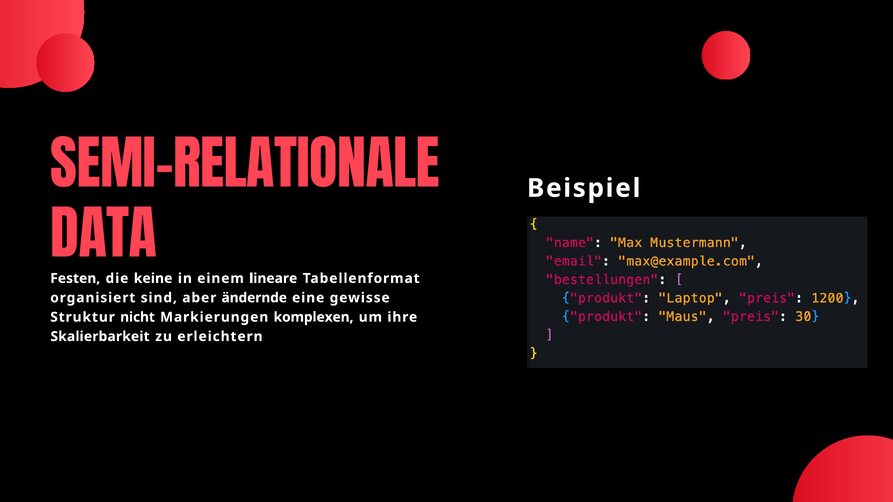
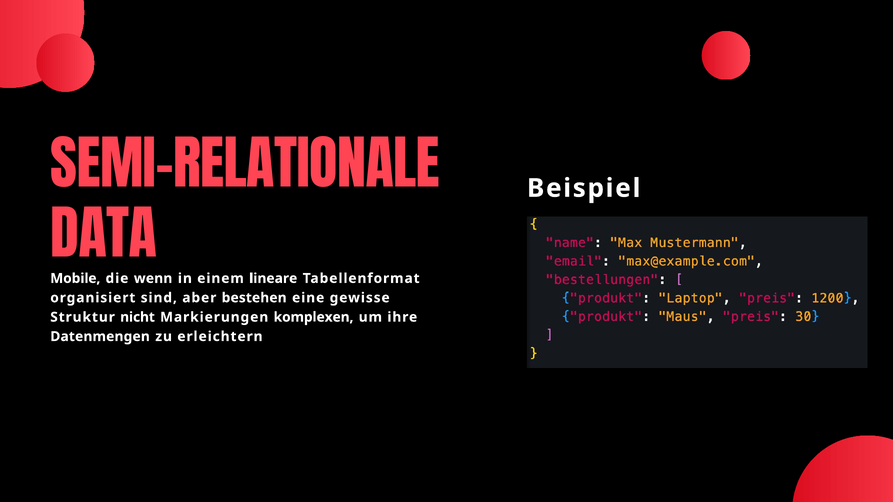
Festen: Festen -> Mobile (75, 279)
keine: keine -> wenn (153, 279)
ändernde: ändernde -> bestehen (254, 298)
Skalierbarkeit: Skalierbarkeit -> Datenmengen (100, 337)
